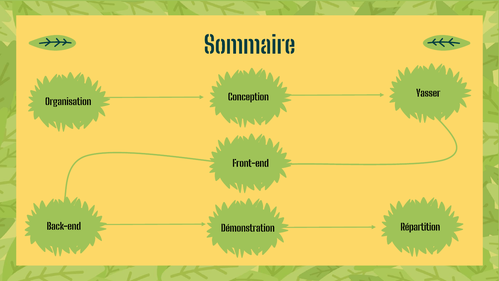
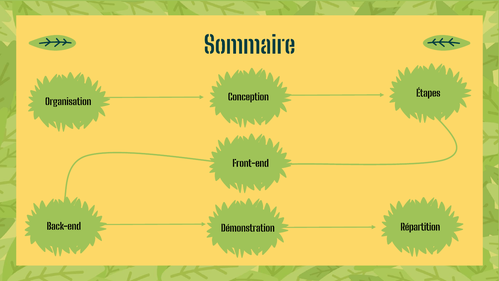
Yasser: Yasser -> Étapes (428, 93)
